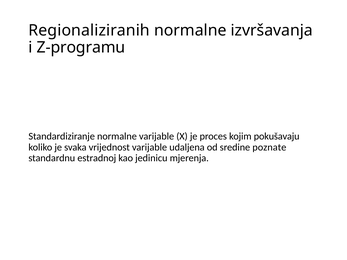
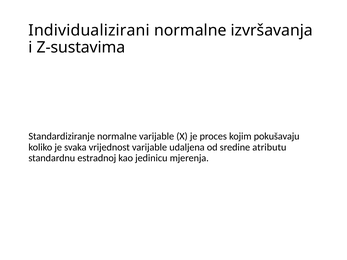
Regionaliziranih: Regionaliziranih -> Individualizirani (89, 30)
Z-programu: Z-programu -> Z-sustavima (81, 48)
poznate: poznate -> atributu (269, 147)
